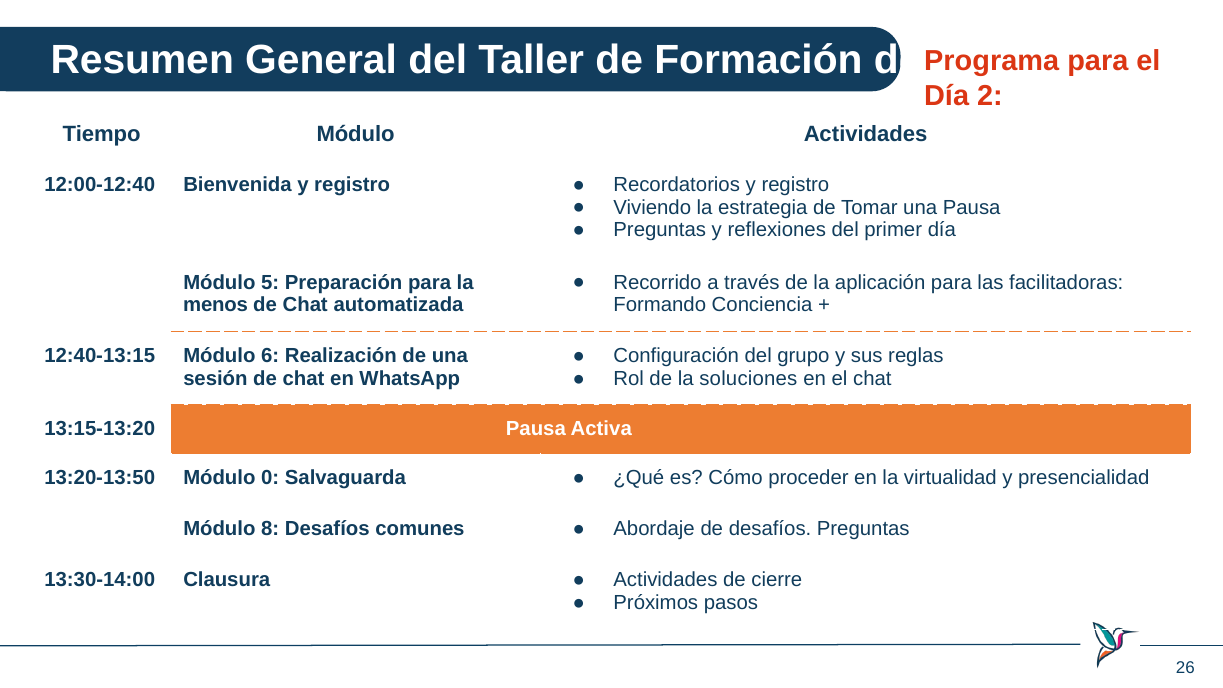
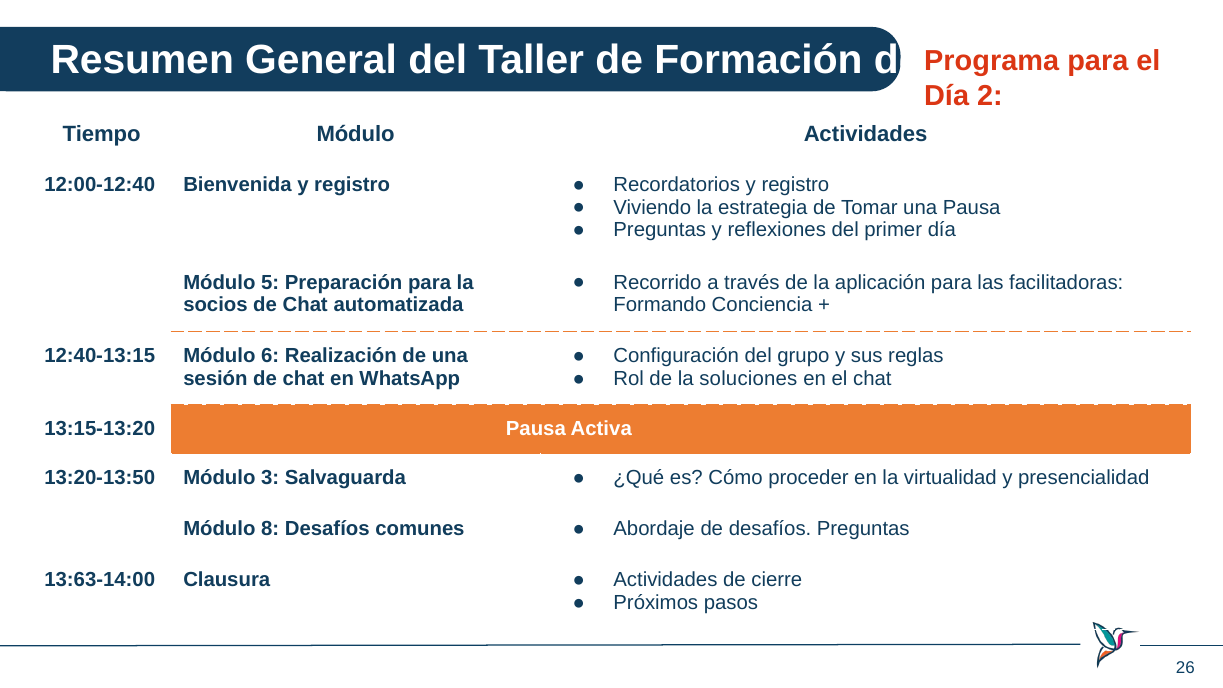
menos: menos -> socios (215, 305)
0: 0 -> 3 (270, 478)
13:30-14:00: 13:30-14:00 -> 13:63-14:00 (100, 580)
